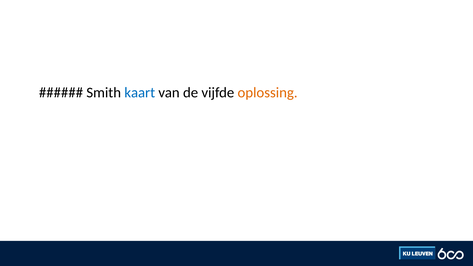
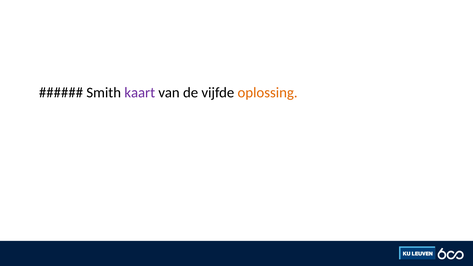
kaart colour: blue -> purple (140, 93)
